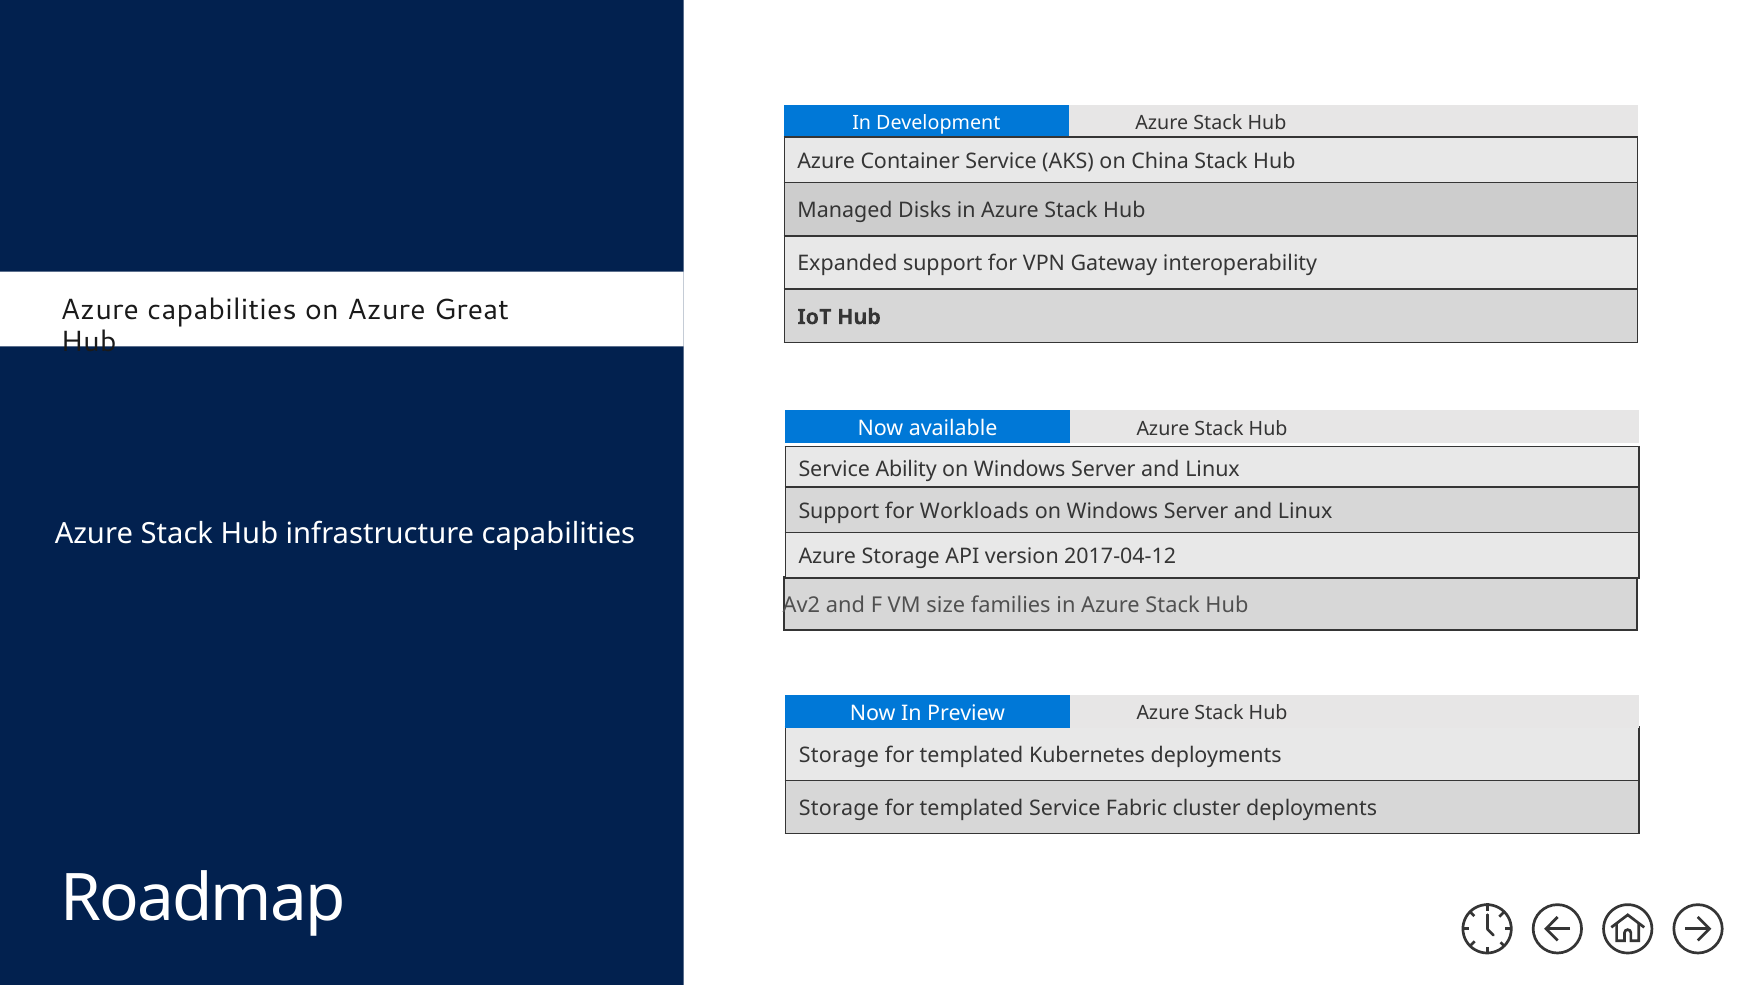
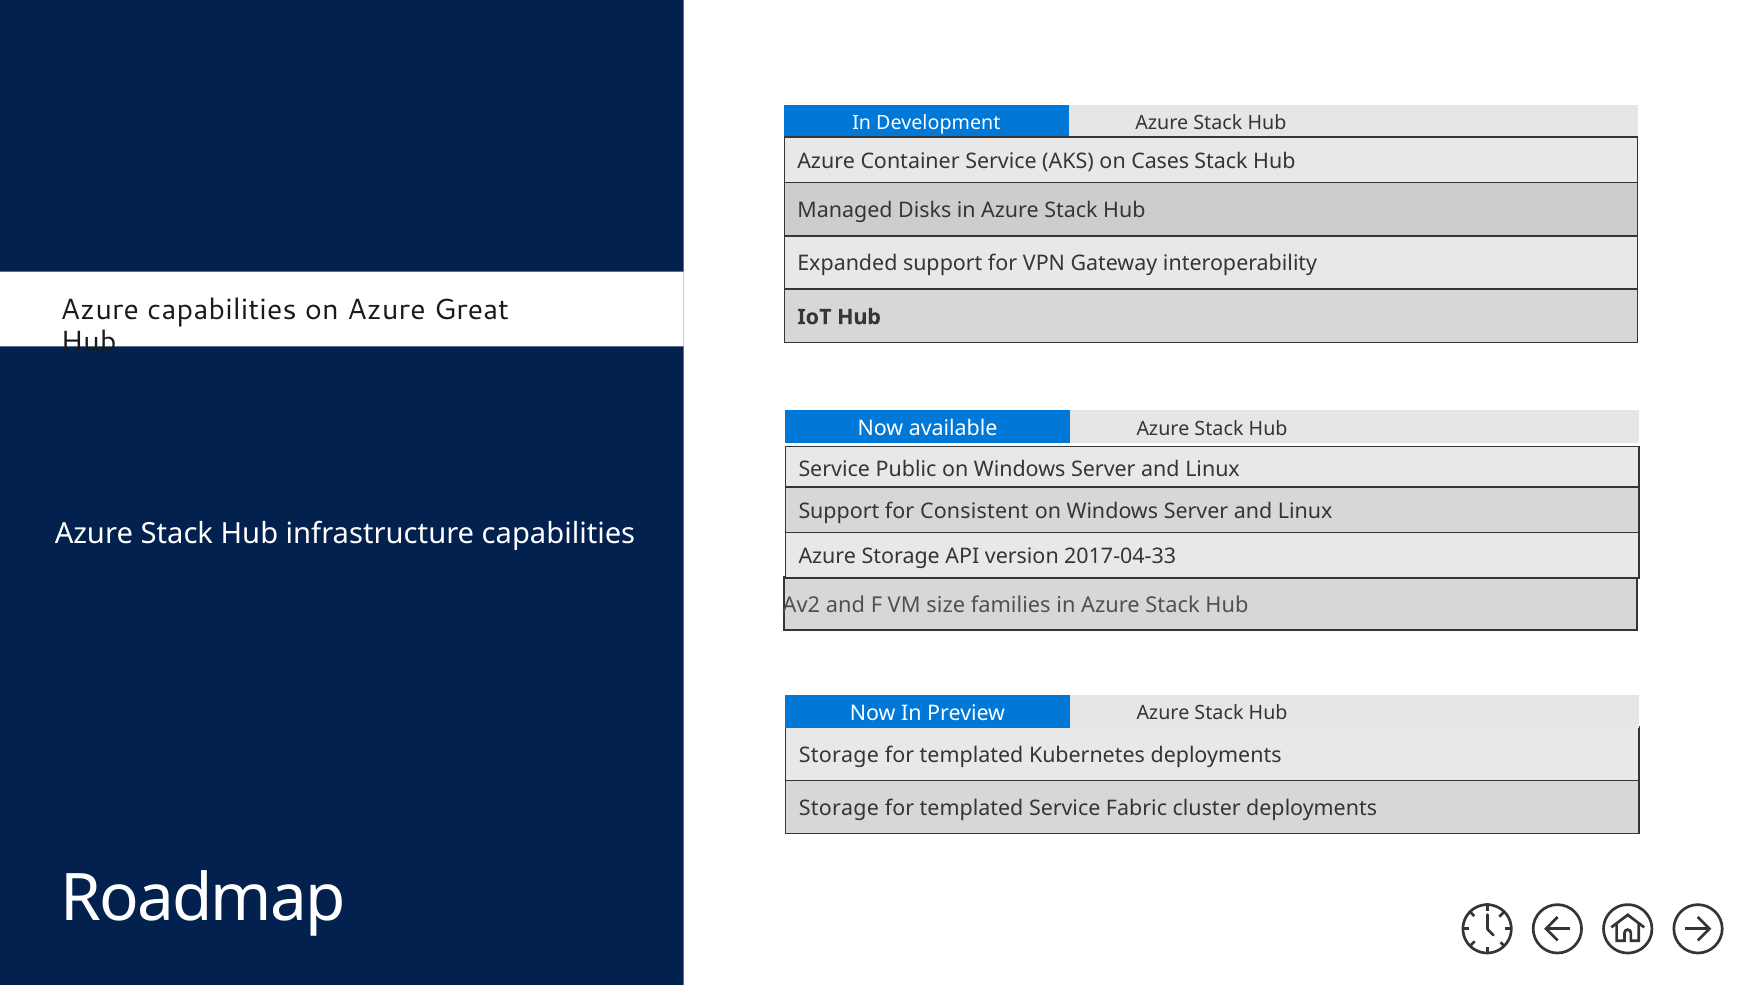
China: China -> Cases (1160, 161)
Ability: Ability -> Public (906, 469)
Workloads: Workloads -> Consistent (974, 511)
2017-04-12: 2017-04-12 -> 2017-04-33 (1120, 557)
